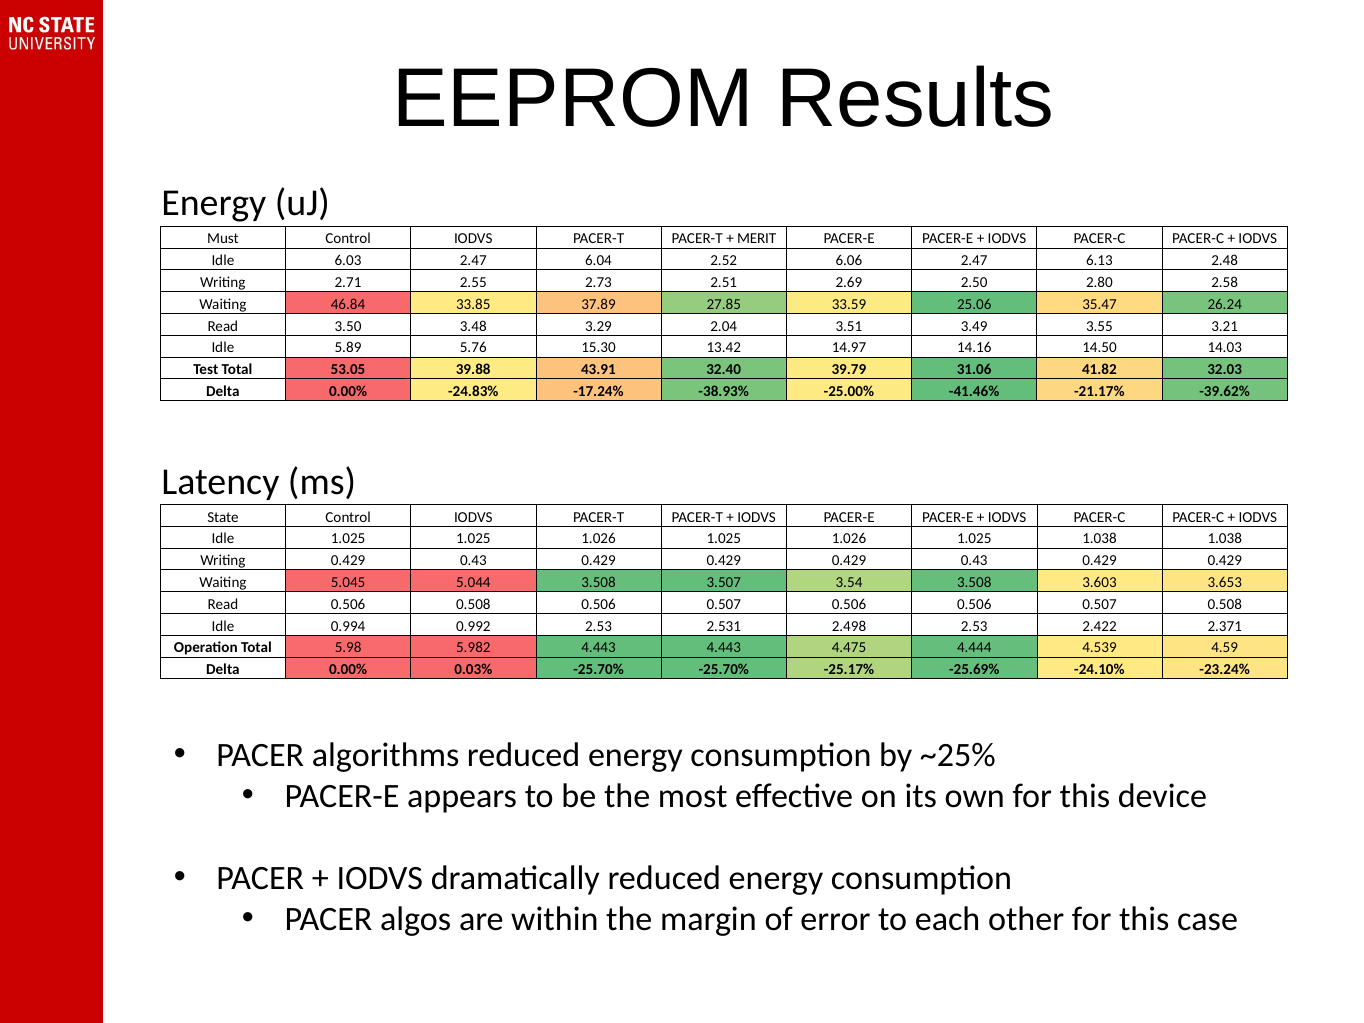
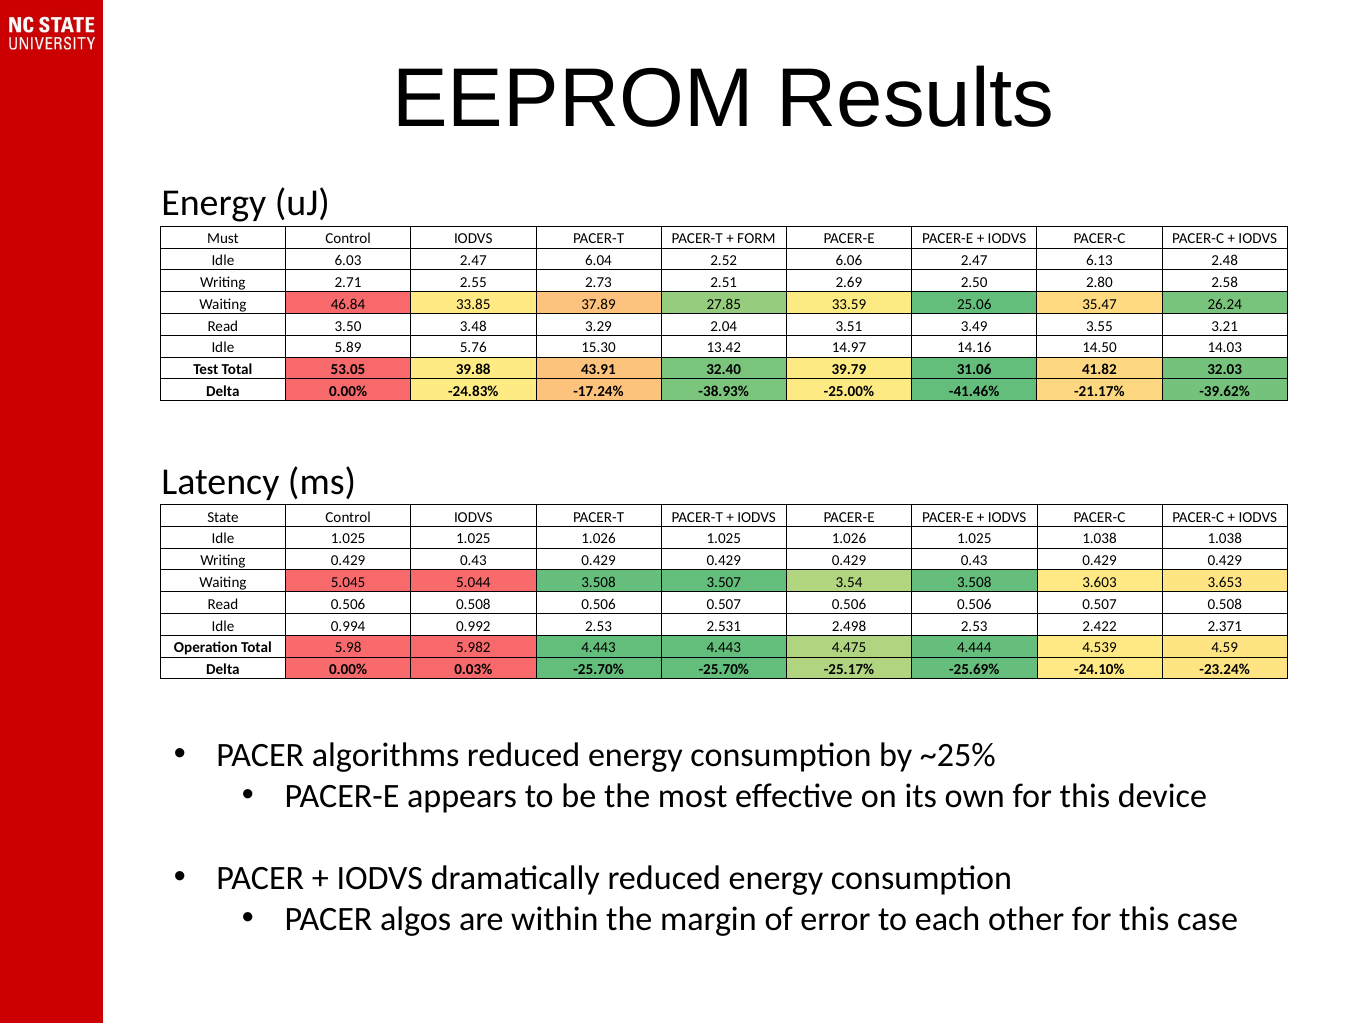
MERIT: MERIT -> FORM (756, 239)
